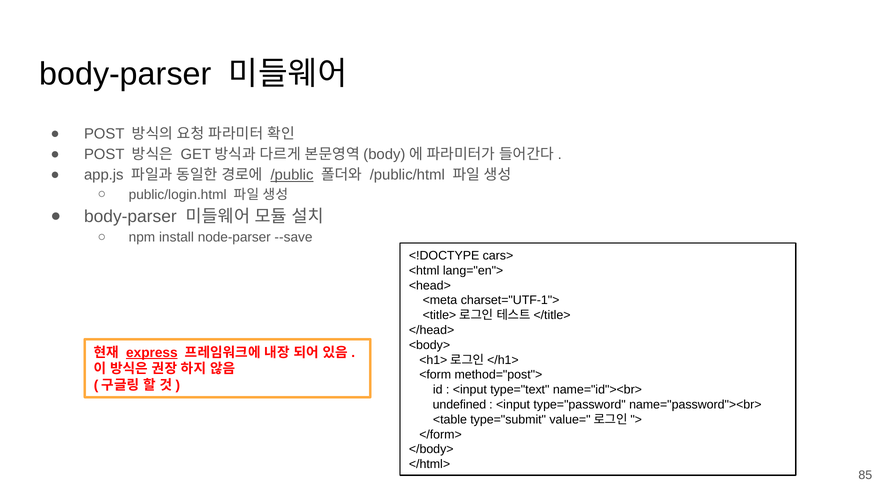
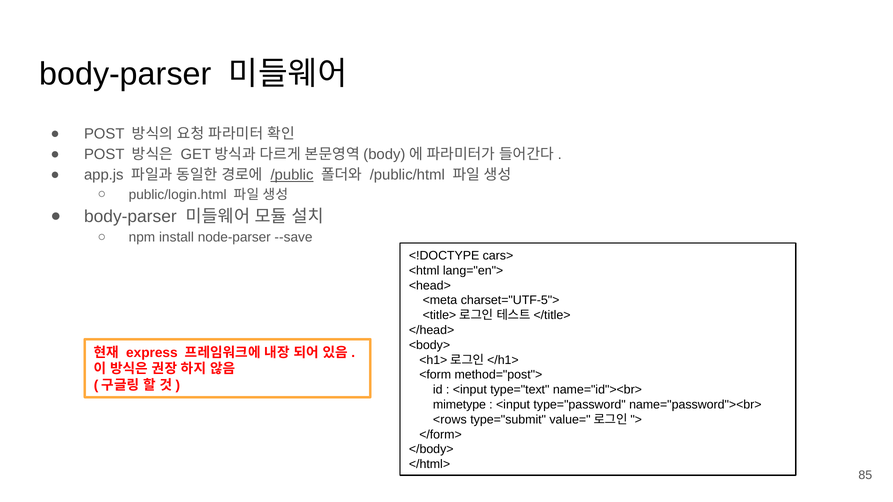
charset="UTF-1">: charset="UTF-1"> -> charset="UTF-5"> (510, 301)
express underline: present -> none (152, 353)
undefined: undefined -> mimetype (459, 405)
<table: <table -> <rows (450, 420)
